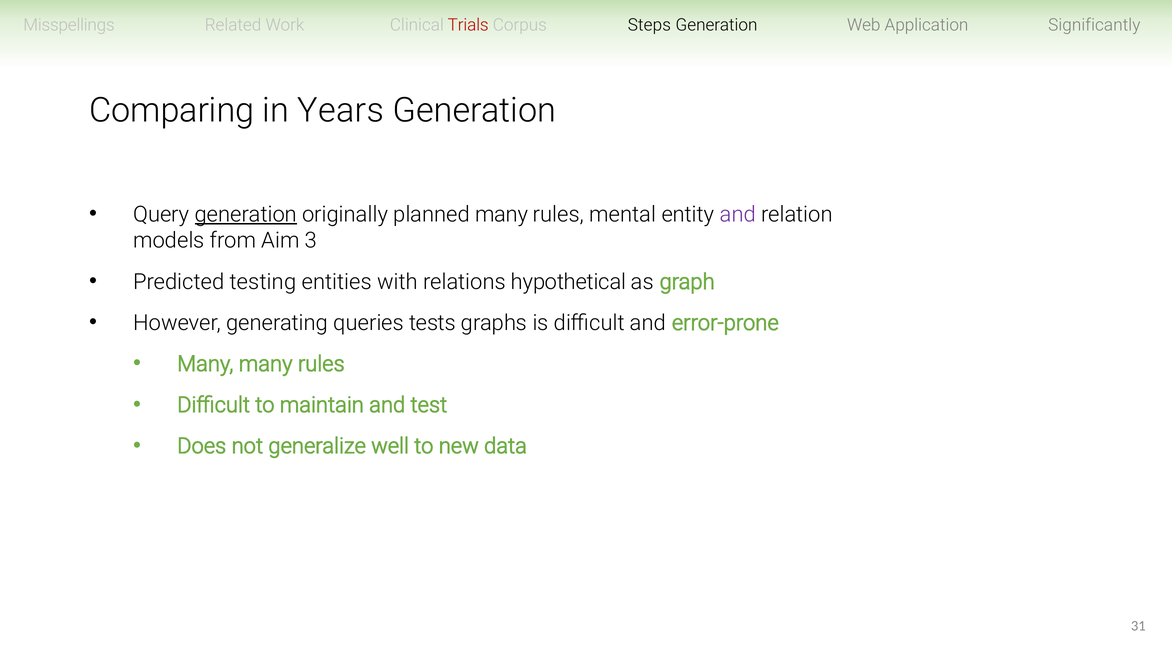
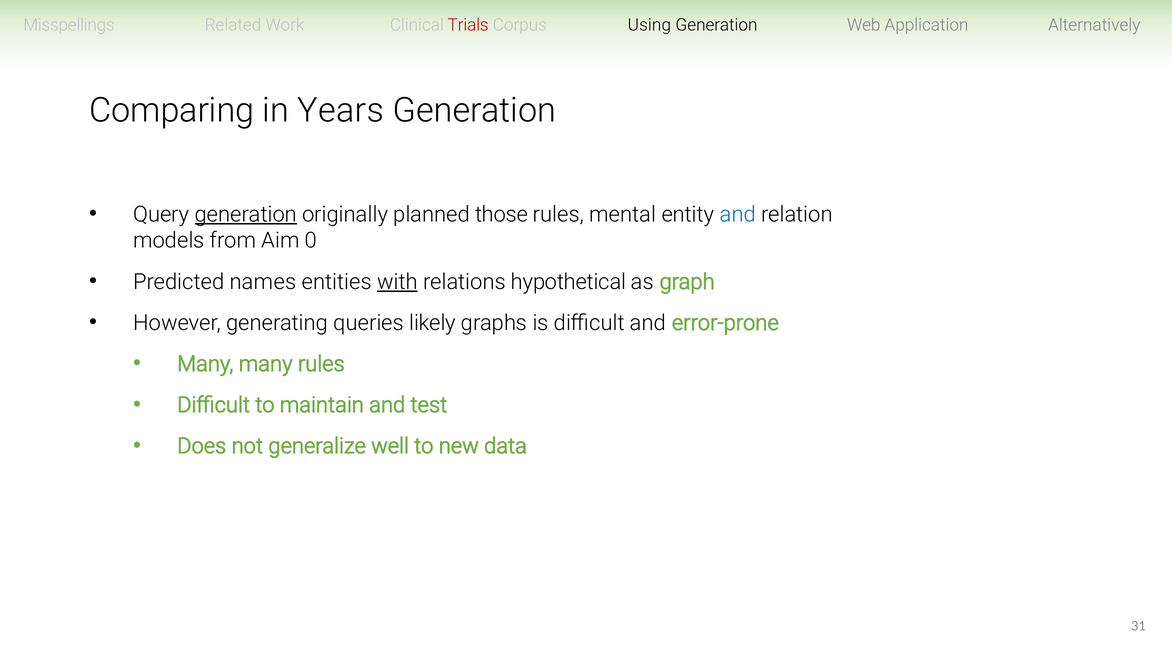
Steps: Steps -> Using (649, 25)
Significantly: Significantly -> Alternatively (1094, 25)
planned many: many -> those (502, 214)
and colour: purple -> blue (738, 214)
3: 3 -> 0 (311, 240)
testing: testing -> names (263, 281)
with underline: none -> present (397, 281)
tests: tests -> likely (432, 322)
